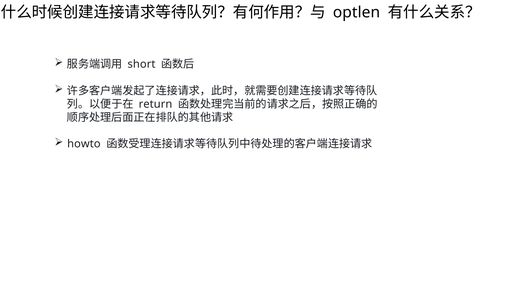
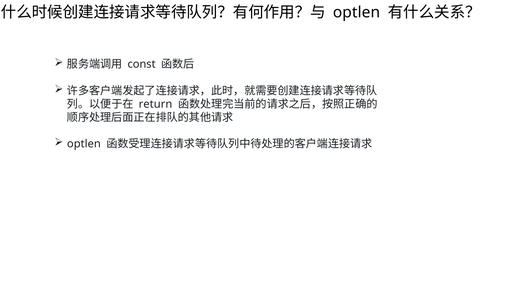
short: short -> const (142, 64)
howto: howto -> optlen (84, 144)
